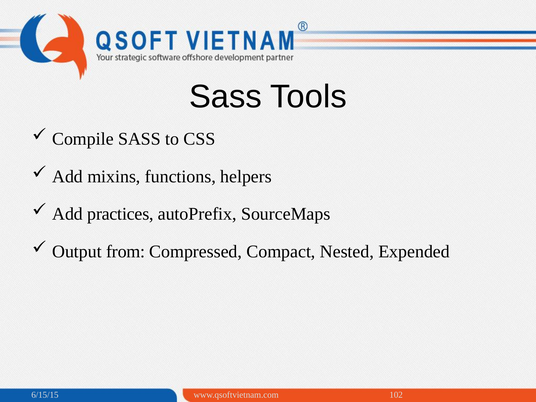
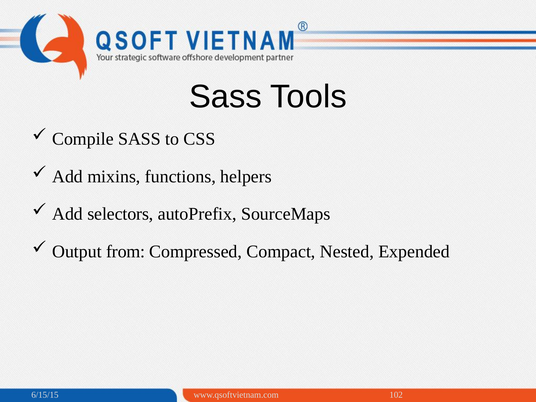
practices: practices -> selectors (120, 214)
